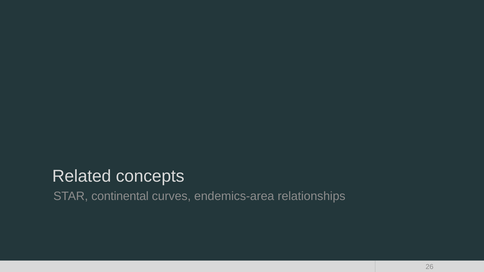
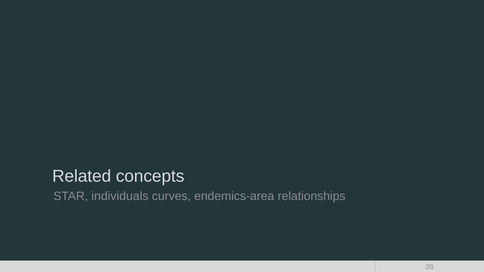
continental: continental -> individuals (120, 196)
